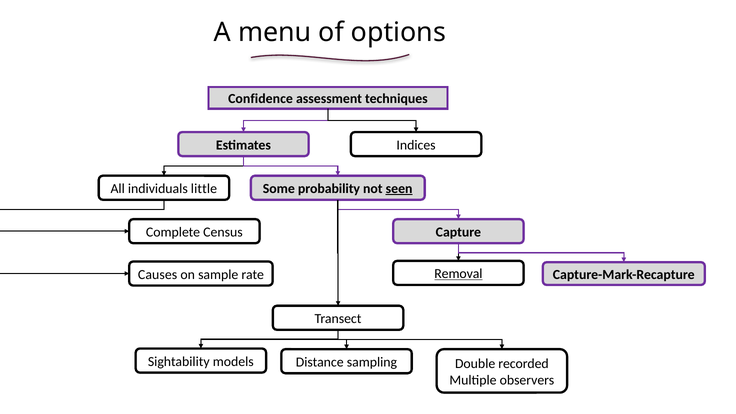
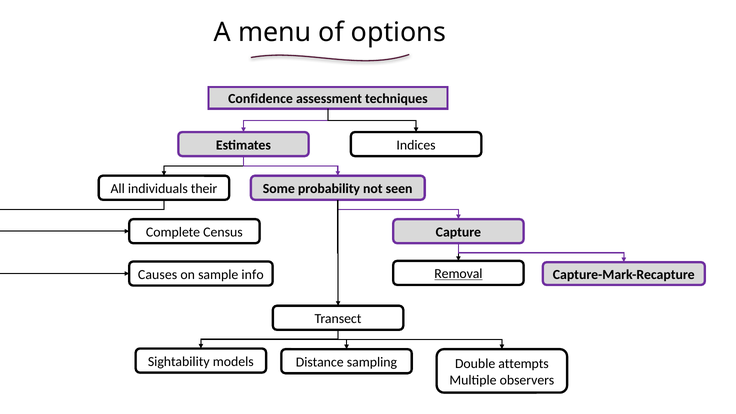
little: little -> their (204, 189)
seen underline: present -> none (399, 189)
rate: rate -> info (253, 274)
recorded: recorded -> attempts (523, 364)
